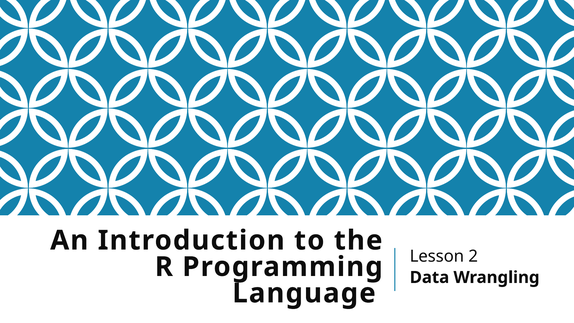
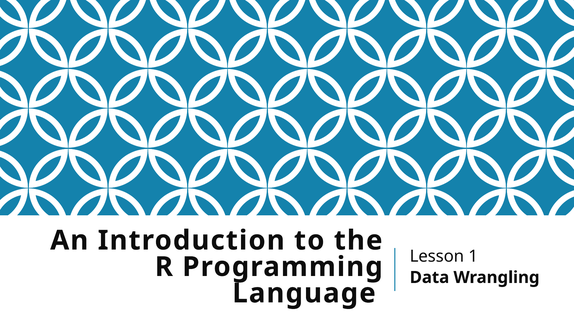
2: 2 -> 1 (473, 256)
